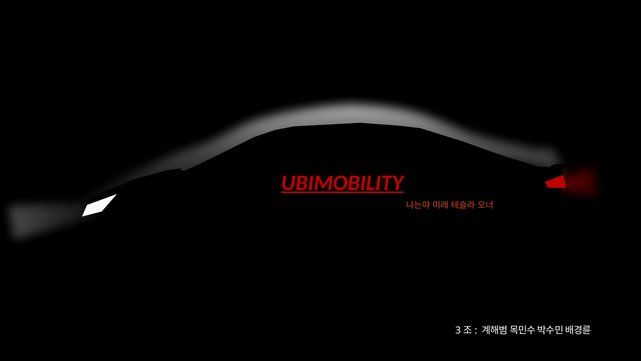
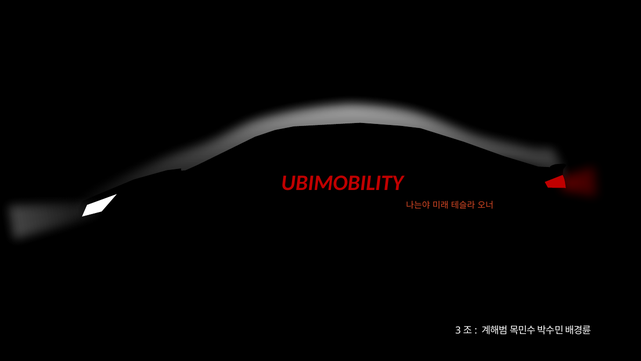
UBIMOBILITY underline: present -> none (342, 183)
